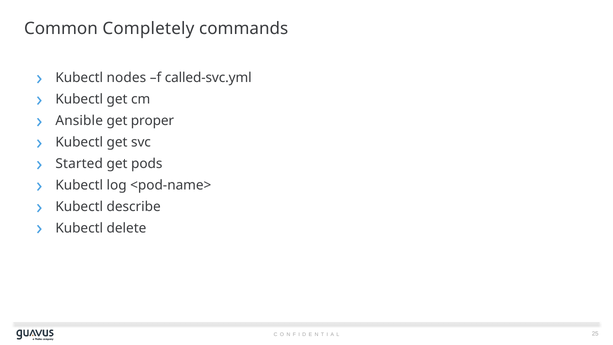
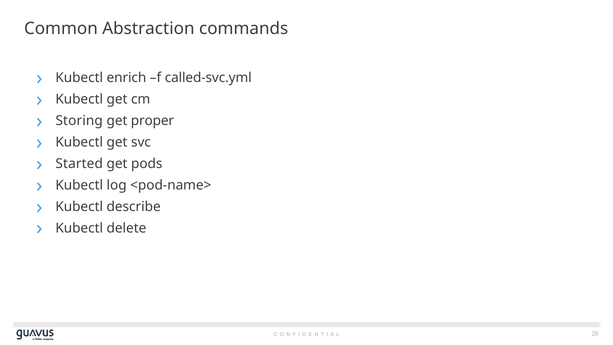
Completely: Completely -> Abstraction (148, 29)
nodes: nodes -> enrich (126, 78)
Ansible: Ansible -> Storing (79, 121)
